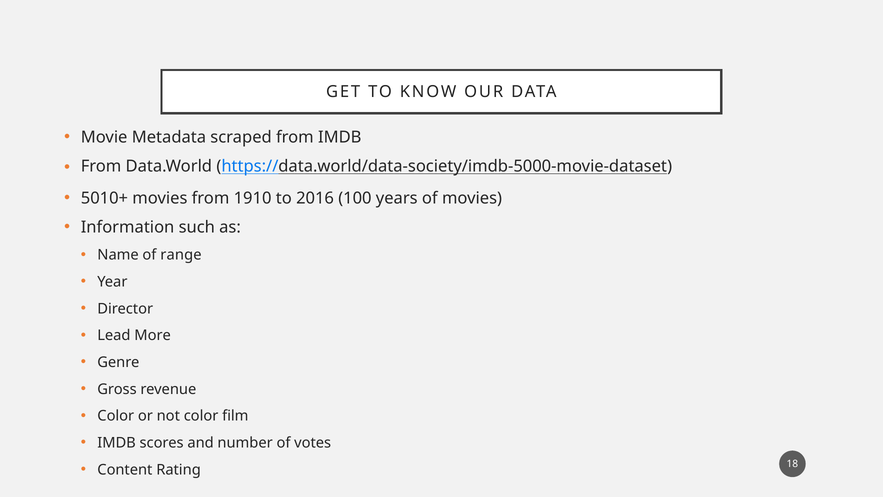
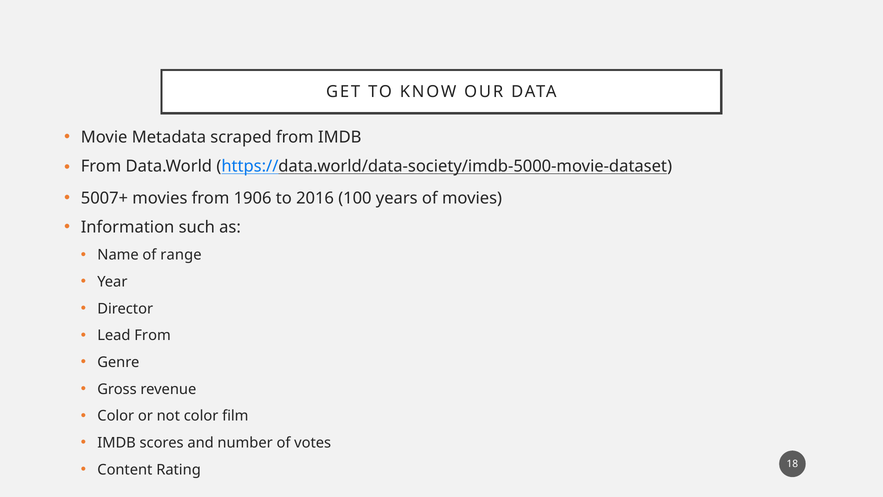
5010+: 5010+ -> 5007+ (104, 198)
1910: 1910 -> 1906 (253, 198)
Lead More: More -> From (153, 335)
